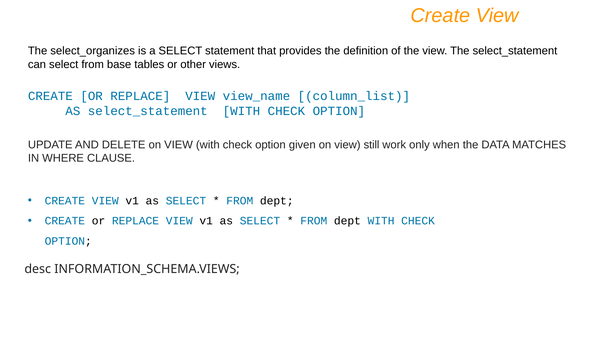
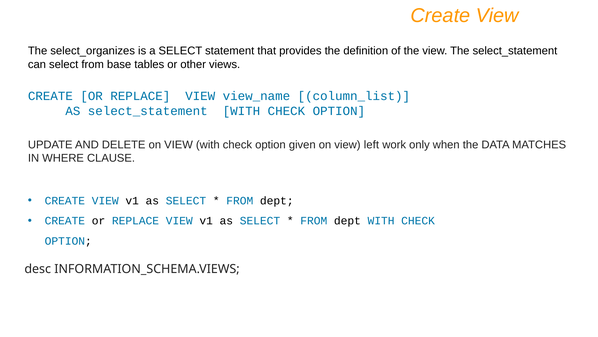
still: still -> left (371, 144)
